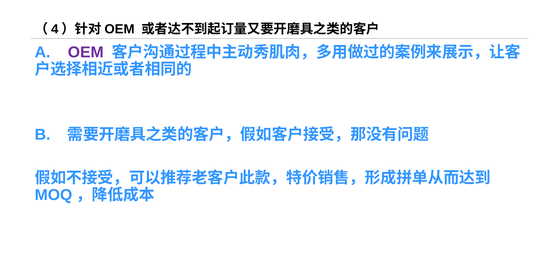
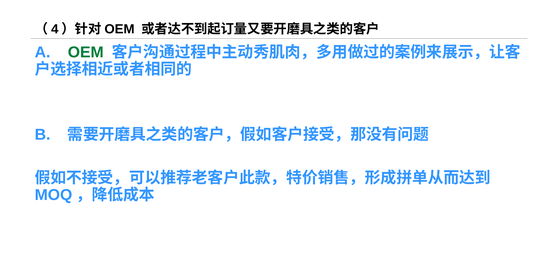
OEM colour: purple -> green (86, 52)
